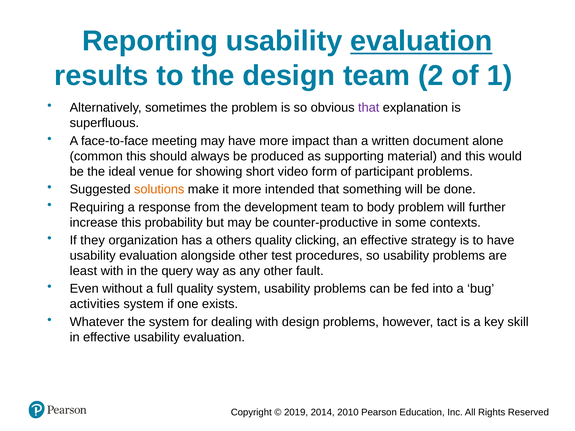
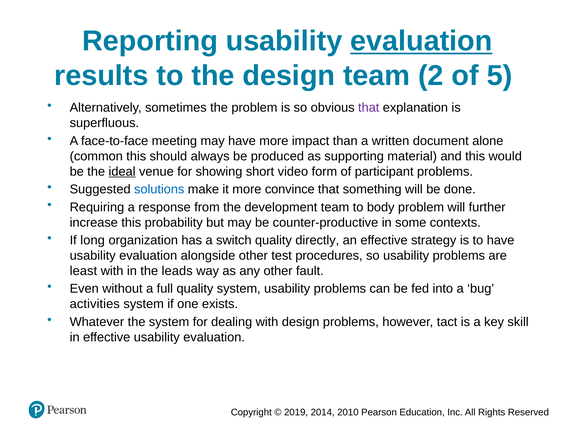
1: 1 -> 5 (499, 76)
ideal underline: none -> present (122, 172)
solutions colour: orange -> blue (159, 189)
intended: intended -> convince (290, 189)
they: they -> long (93, 240)
others: others -> switch (234, 240)
clicking: clicking -> directly (317, 240)
query: query -> leads (177, 271)
